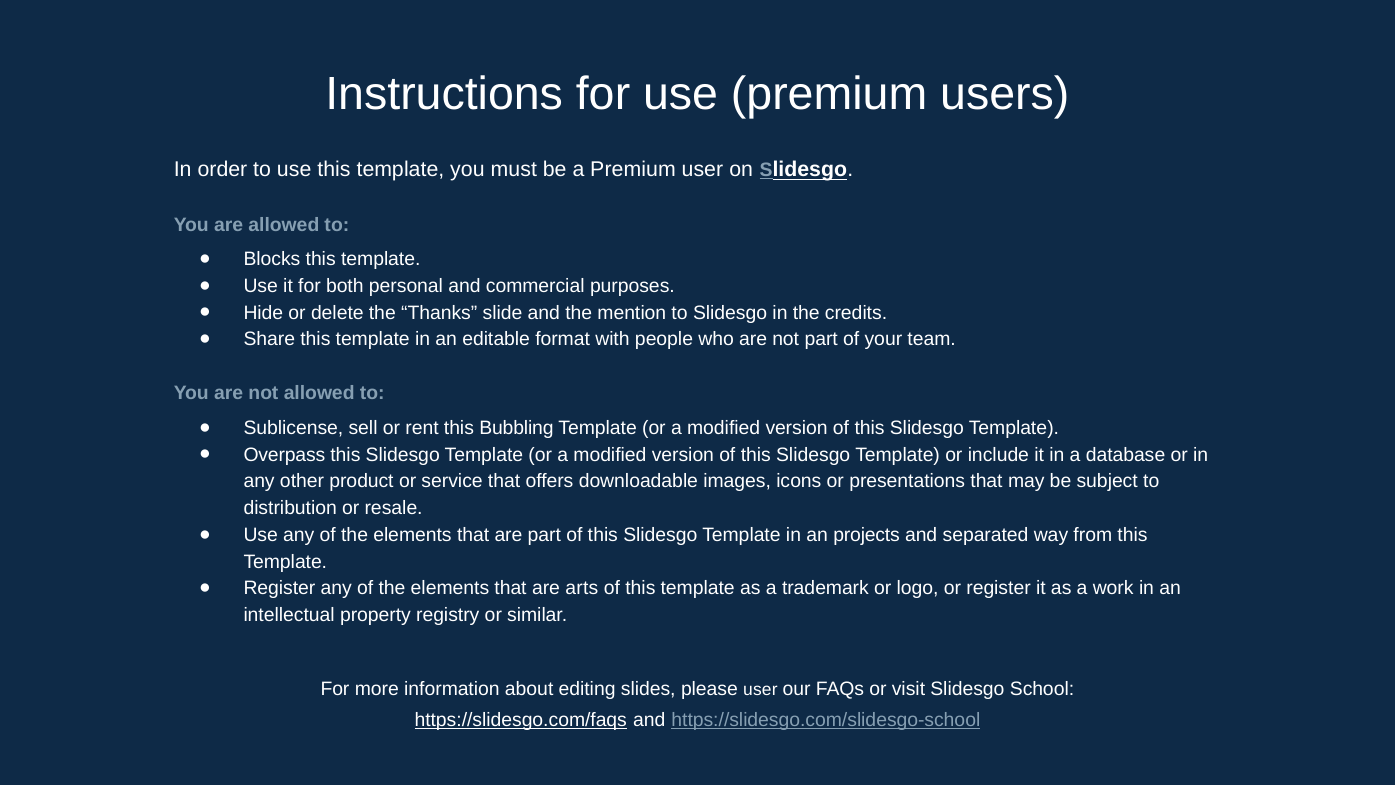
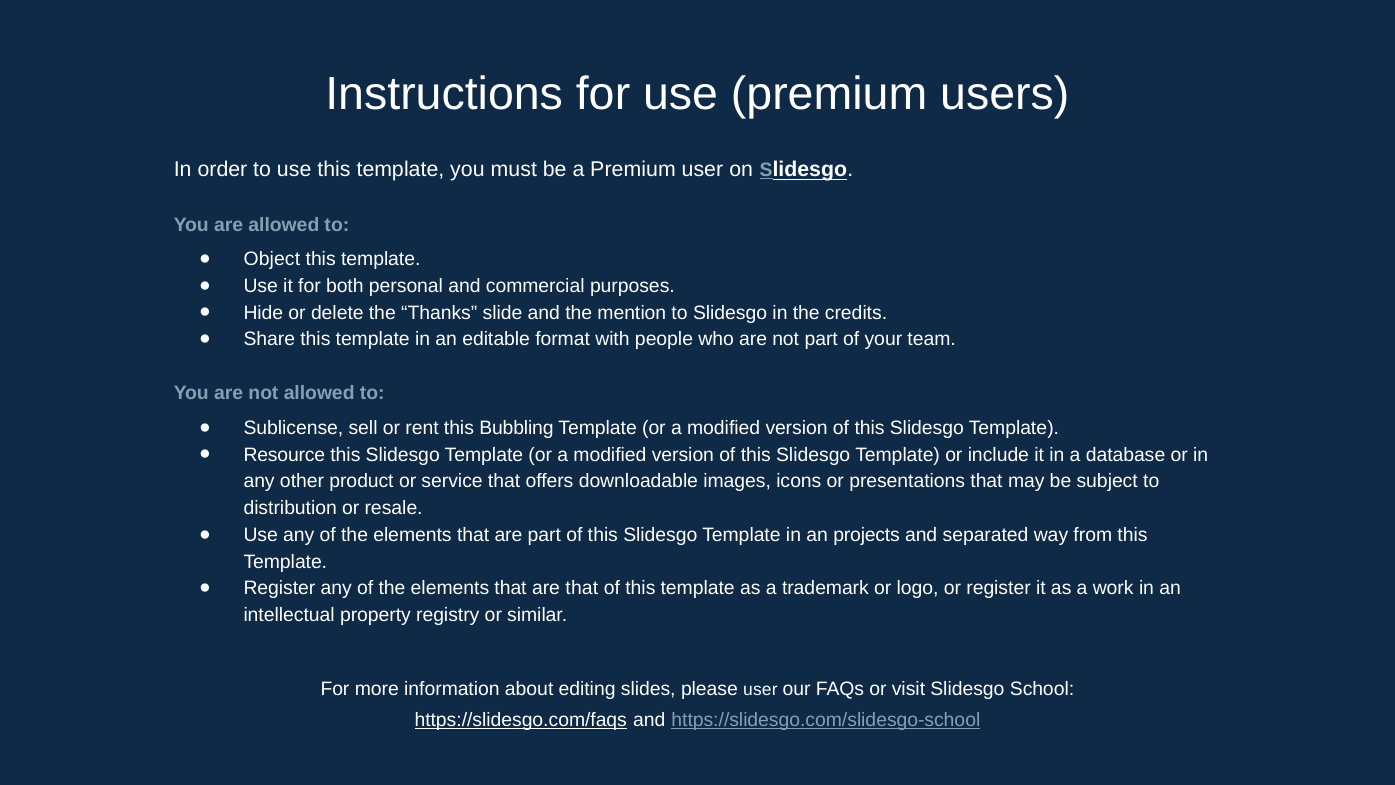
Blocks: Blocks -> Object (272, 259)
Overpass: Overpass -> Resource (284, 454)
are arts: arts -> that (582, 588)
